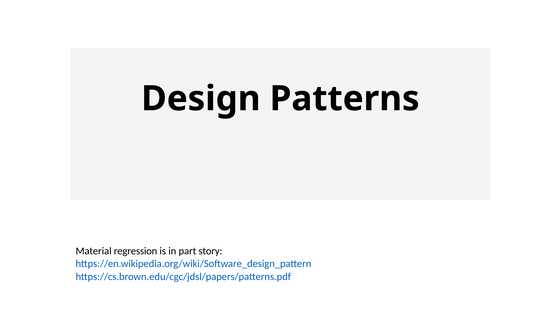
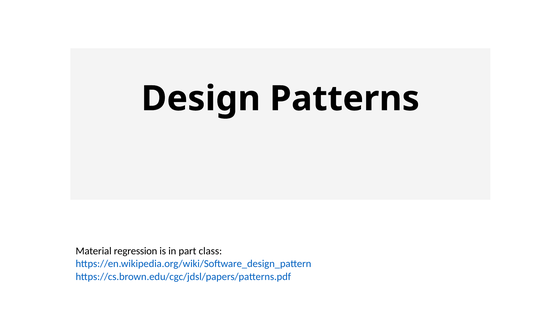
story: story -> class (210, 251)
